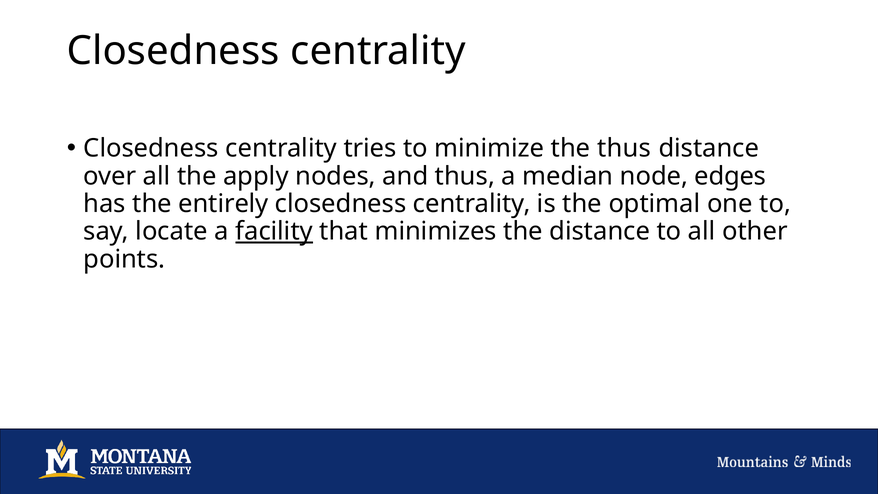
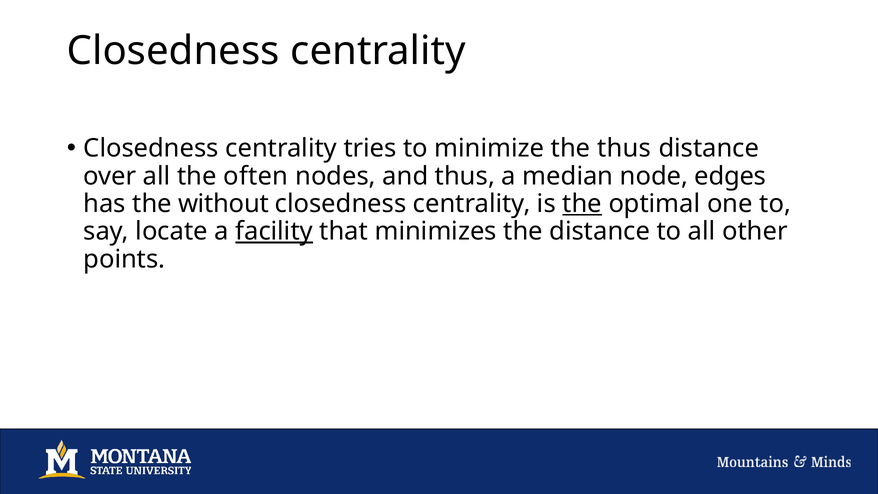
apply: apply -> often (256, 176)
entirely: entirely -> without (223, 204)
the underline: none -> present (582, 204)
